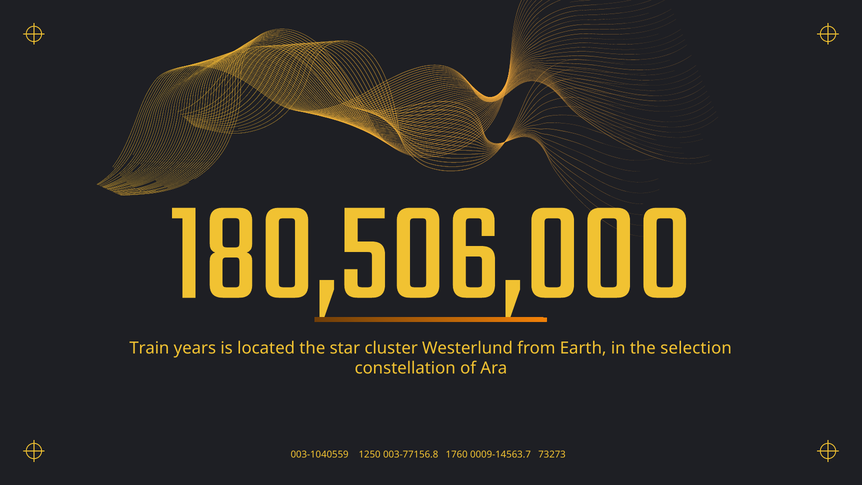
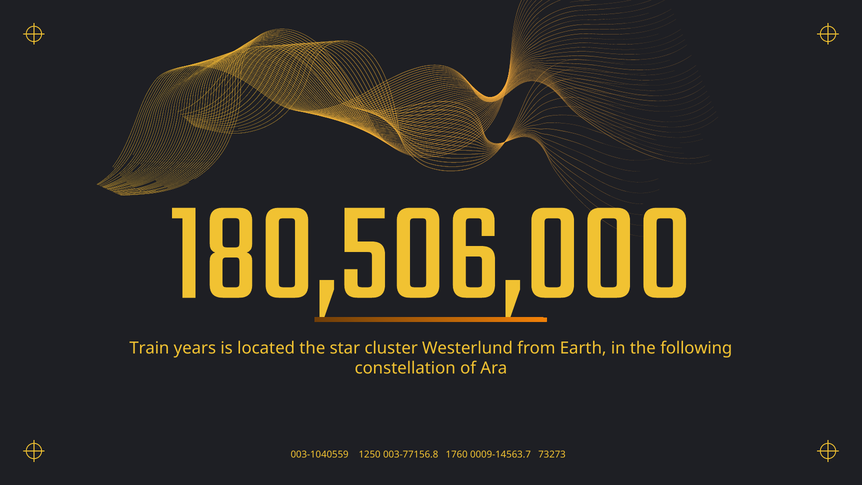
selection: selection -> following (696, 348)
